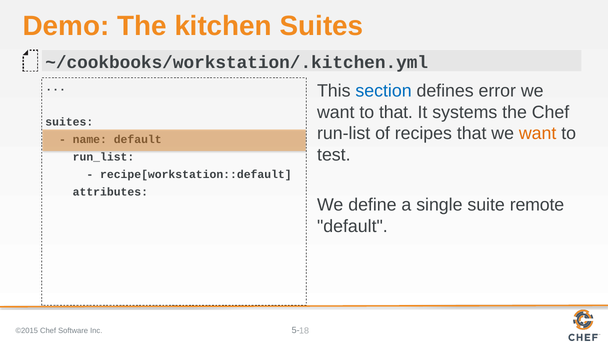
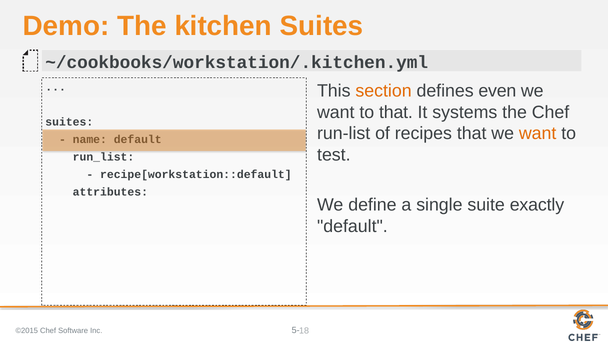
section colour: blue -> orange (384, 91)
error: error -> even (497, 91)
remote: remote -> exactly (537, 205)
